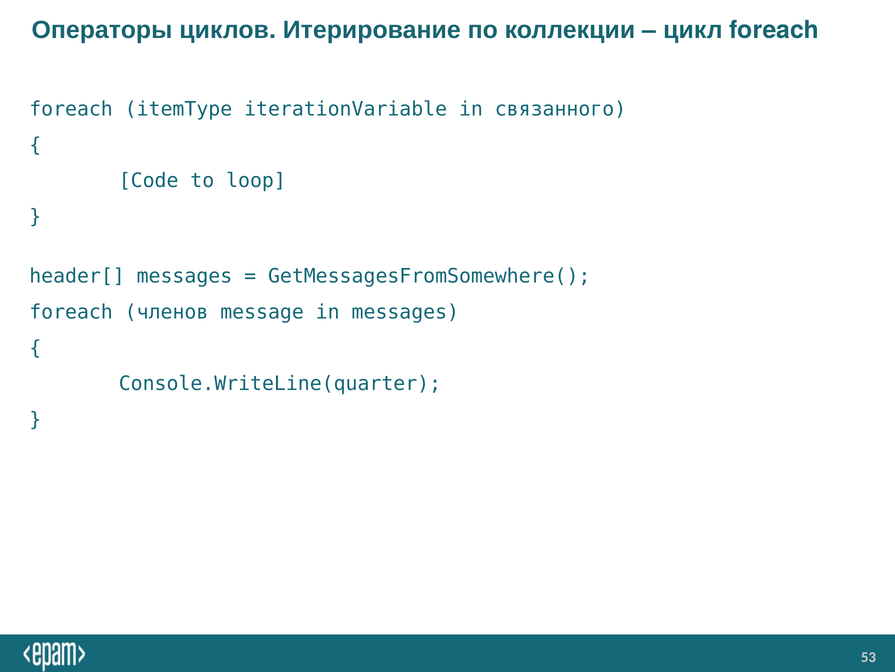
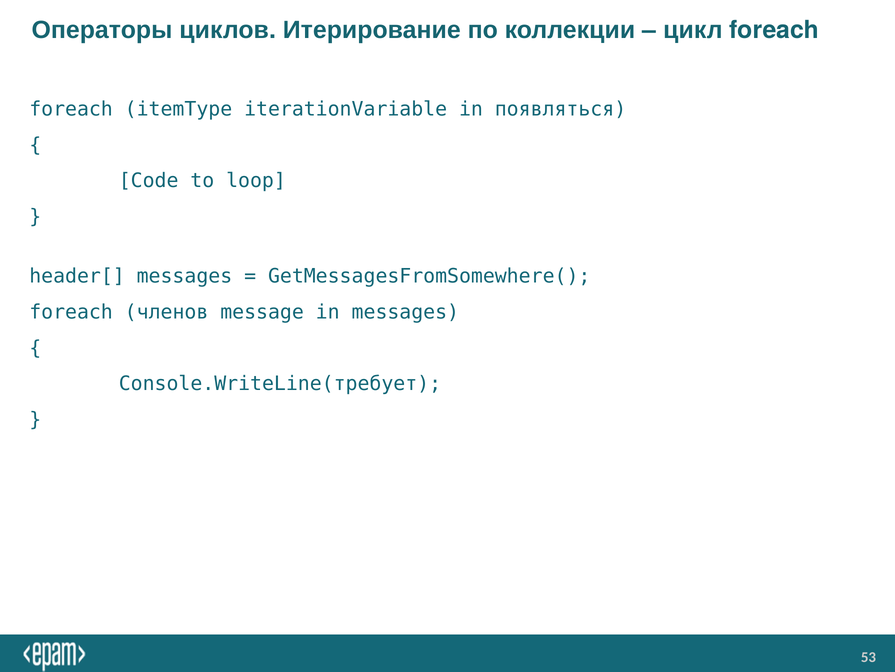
связанного: связанного -> появляться (561, 109)
Console.WriteLine(quarter: Console.WriteLine(quarter -> Console.WriteLine(требует (280, 383)
